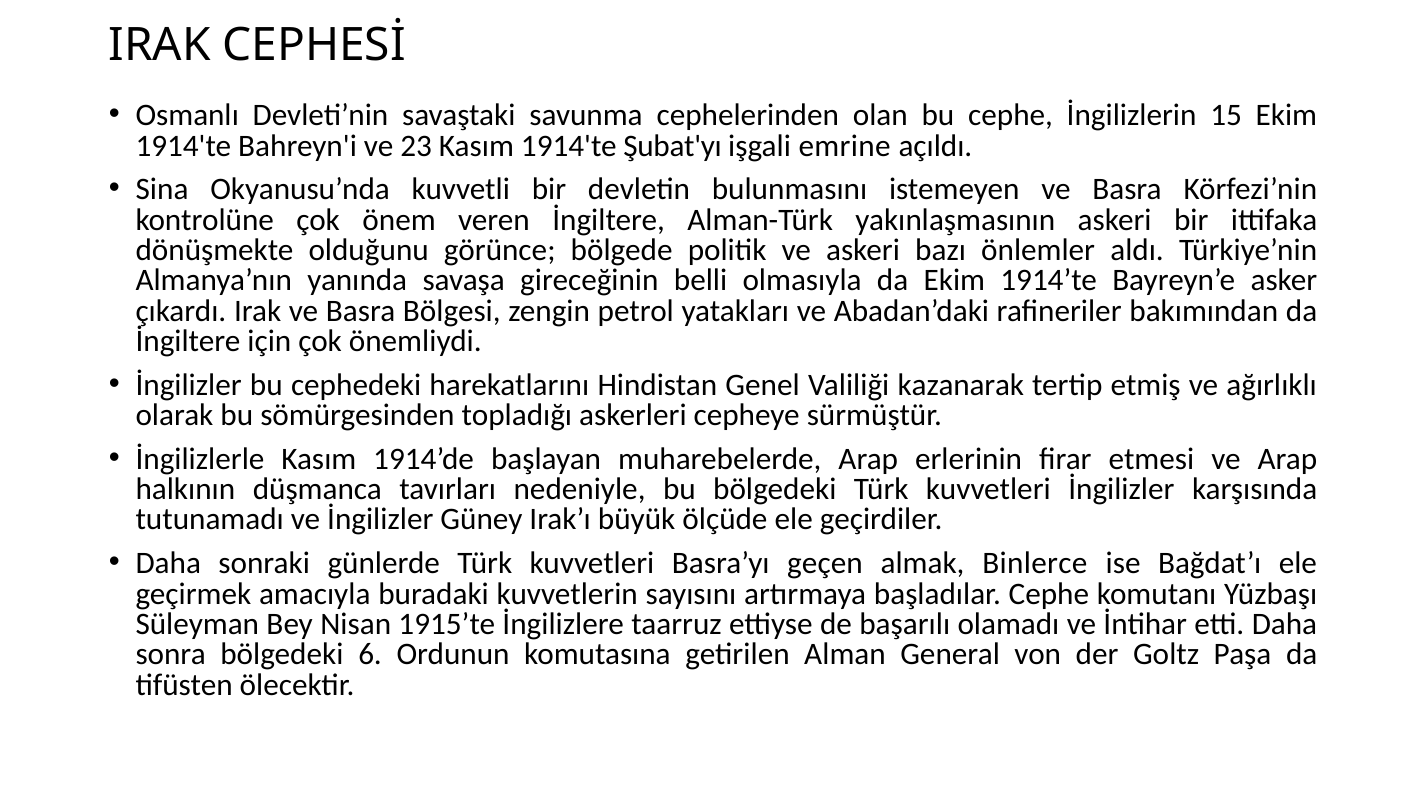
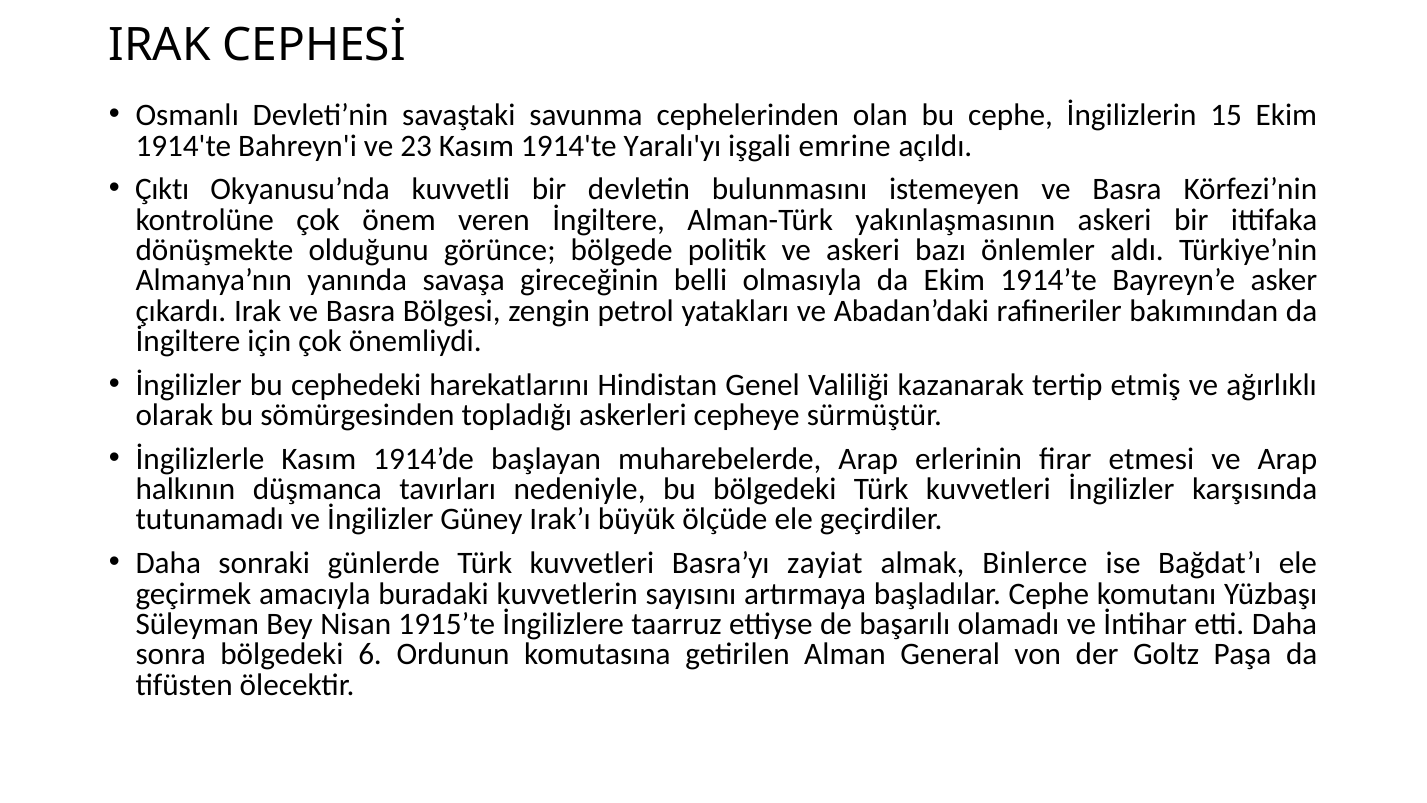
Şubat'yı: Şubat'yı -> Yaralı'yı (672, 146)
Sina: Sina -> Çıktı (162, 189)
geçen: geçen -> zayiat (825, 563)
